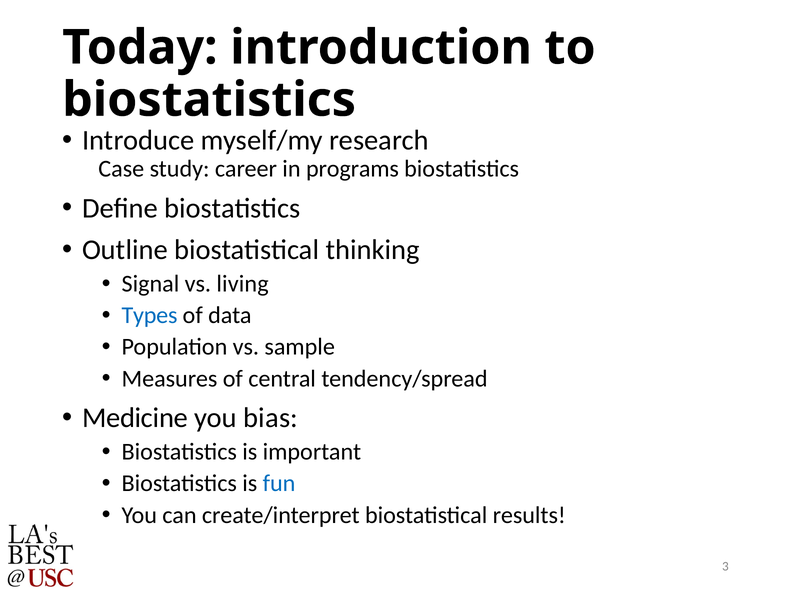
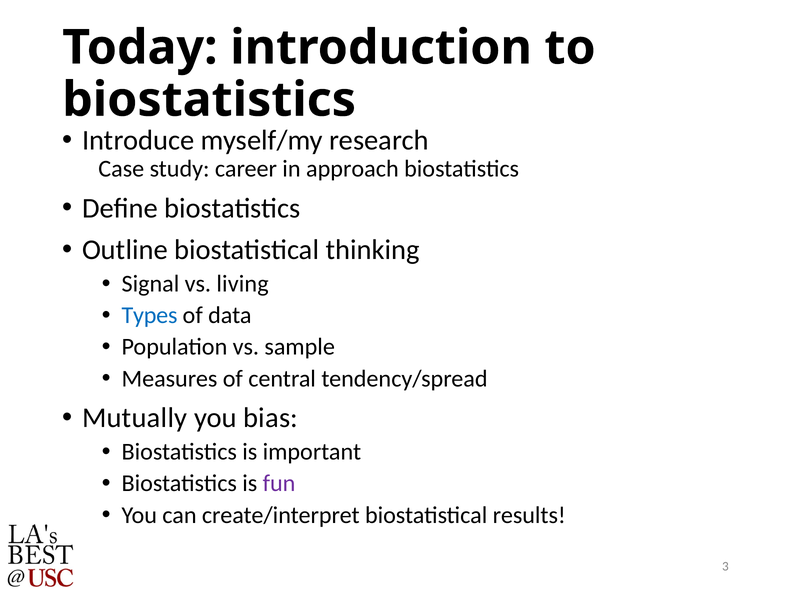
programs: programs -> approach (352, 169)
Medicine: Medicine -> Mutually (135, 418)
fun colour: blue -> purple (279, 484)
